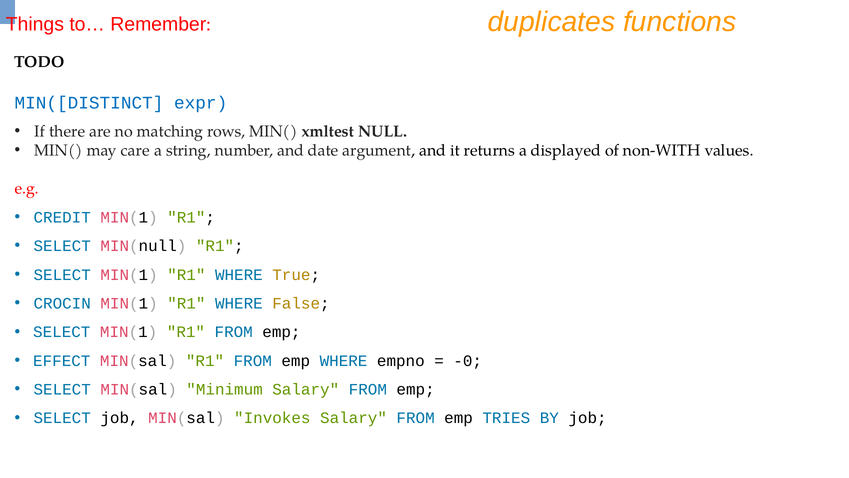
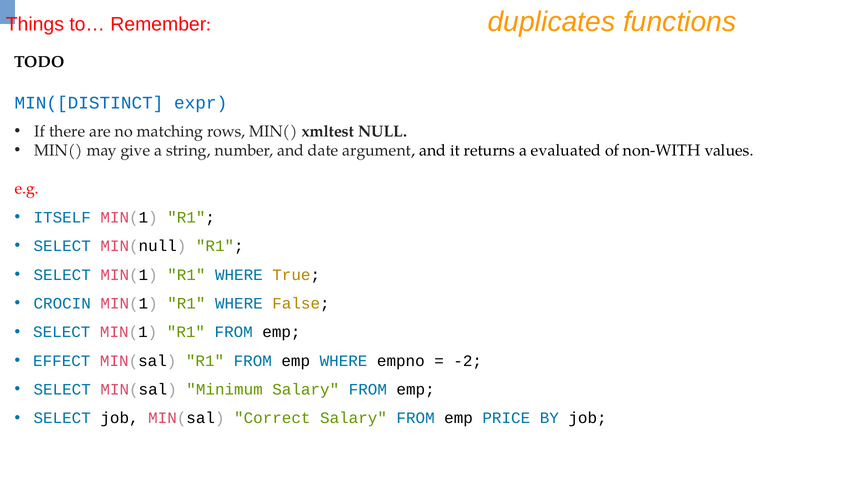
care: care -> give (135, 150)
displayed: displayed -> evaluated (566, 150)
CREDIT: CREDIT -> ITSELF (62, 217)
-0: -0 -> -2 (468, 360)
Invokes: Invokes -> Correct (272, 418)
TRIES: TRIES -> PRICE (506, 418)
